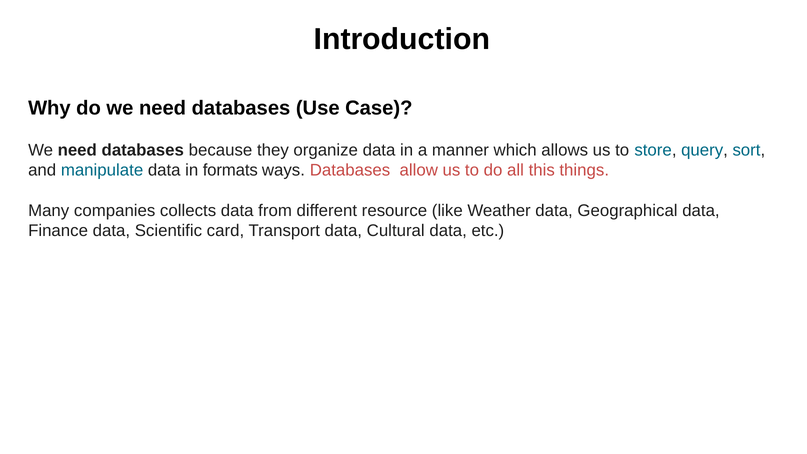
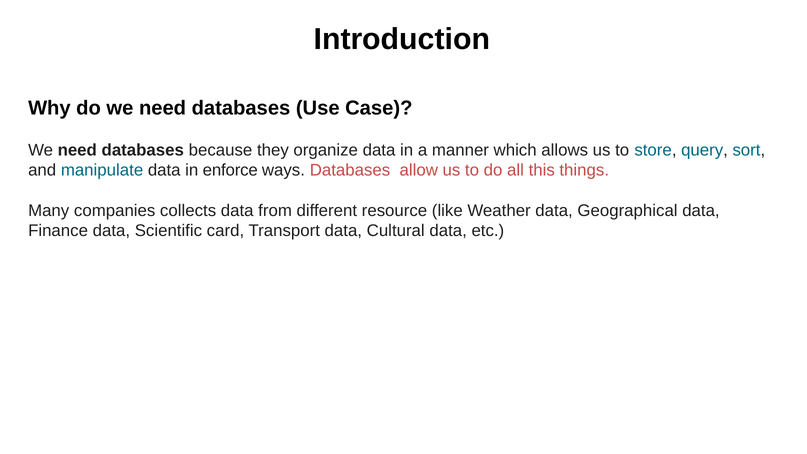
formats: formats -> enforce (230, 170)
